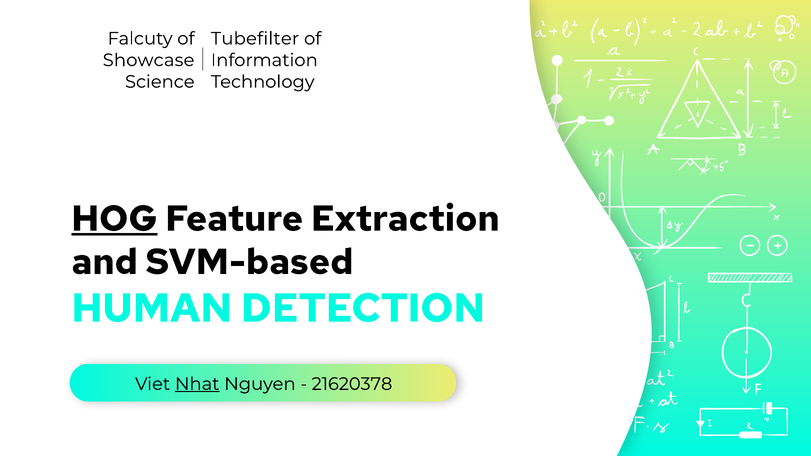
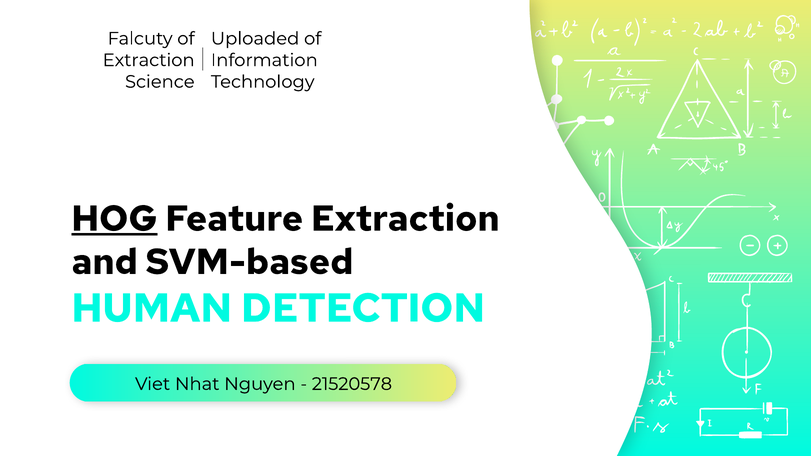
Tubefilter: Tubefilter -> Uploaded (255, 39)
Showcase: Showcase -> Extraction (149, 60)
Nhat underline: present -> none (197, 384)
21620378: 21620378 -> 21520578 (352, 384)
